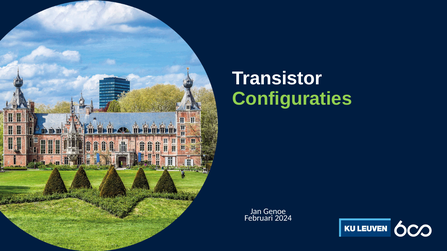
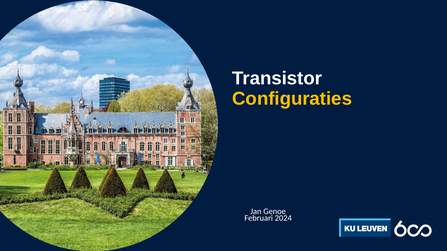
Configuraties colour: light green -> yellow (292, 99)
